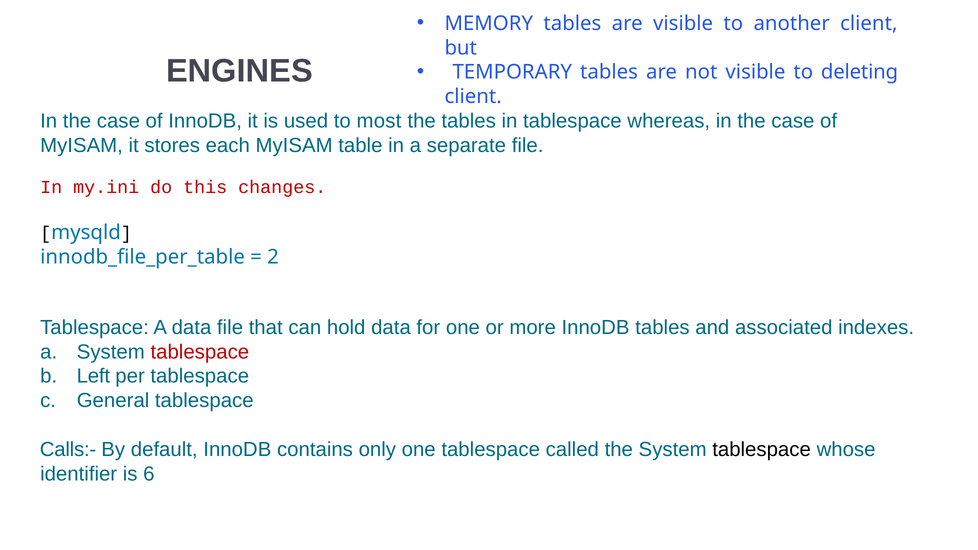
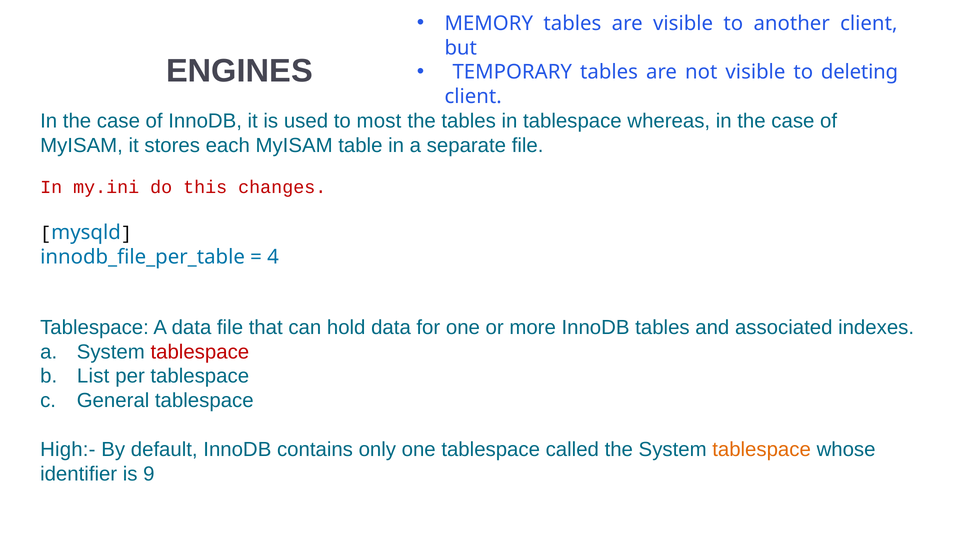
2: 2 -> 4 (273, 257)
Left: Left -> List (93, 376)
Calls:-: Calls:- -> High:- (68, 450)
tablespace colour: black -> orange (762, 450)
6: 6 -> 9 (149, 474)
